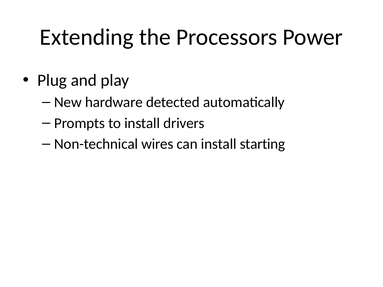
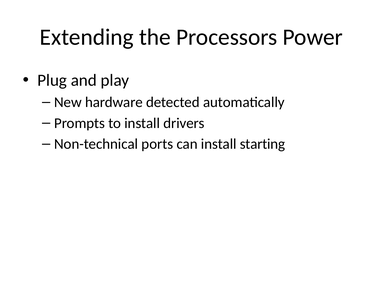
wires: wires -> ports (157, 144)
